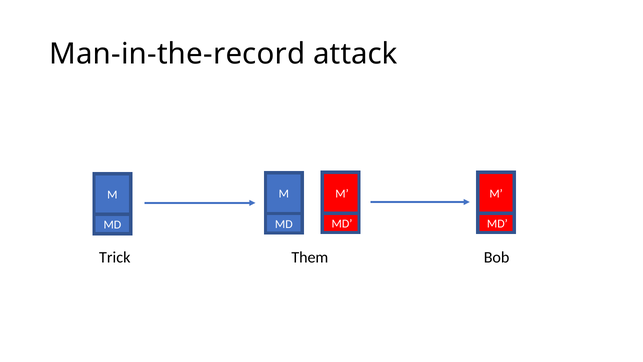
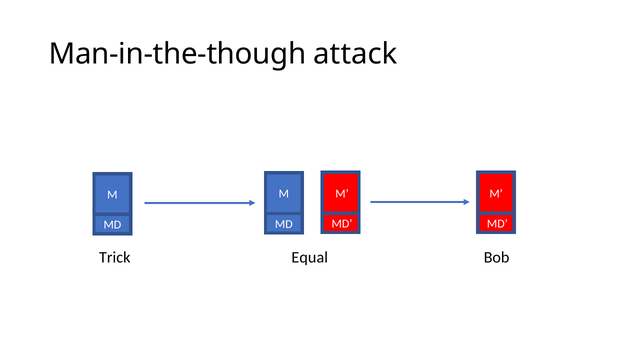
Man-in-the-record: Man-in-the-record -> Man-in-the-though (178, 54)
Them: Them -> Equal (310, 257)
